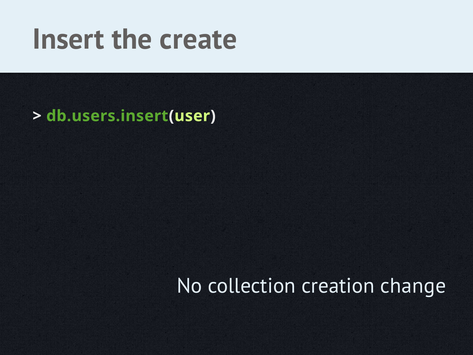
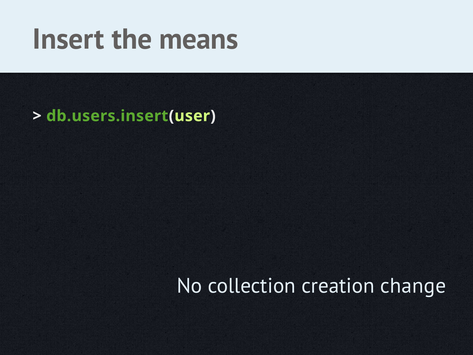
create: create -> means (199, 39)
